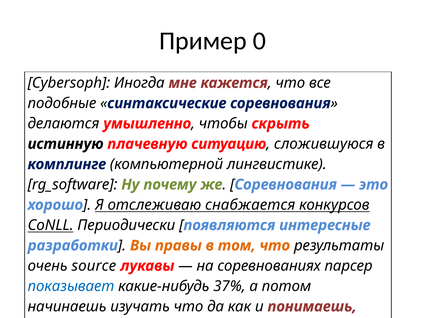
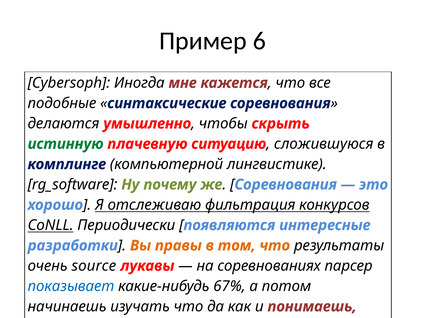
0: 0 -> 6 (259, 41)
истинную colour: black -> green (66, 144)
снабжается: снабжается -> фильтрация (250, 205)
37%: 37% -> 67% (229, 287)
